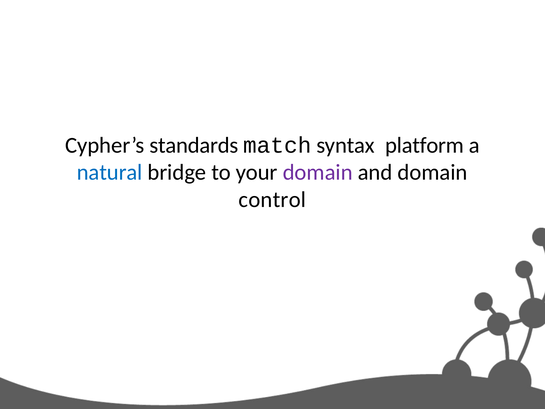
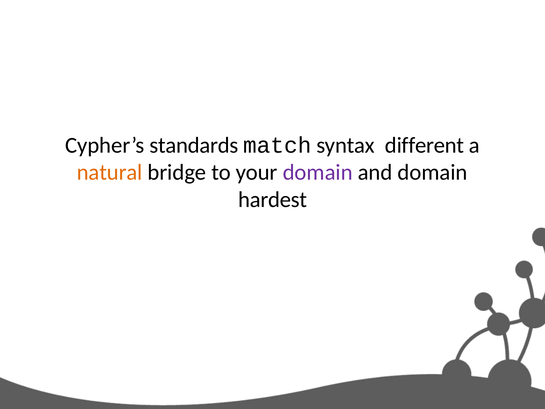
platform: platform -> different (425, 145)
natural colour: blue -> orange (110, 172)
control: control -> hardest (273, 200)
